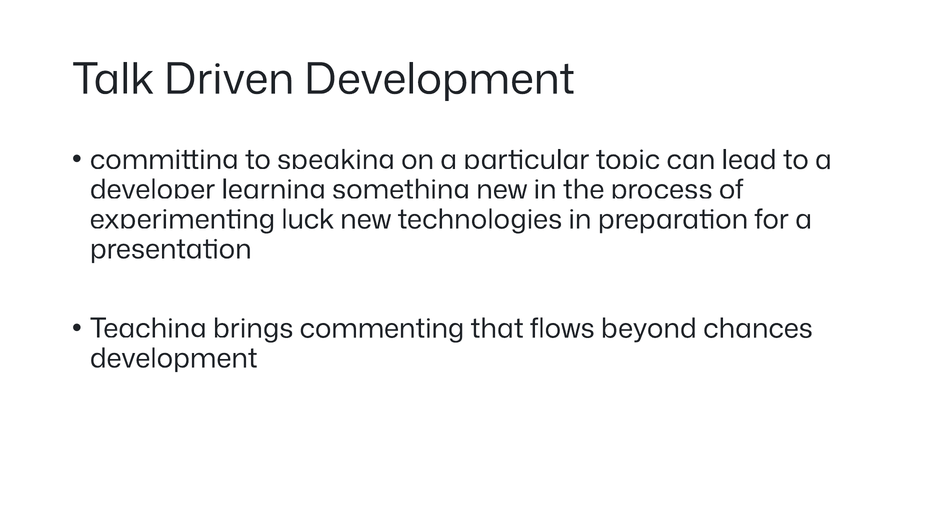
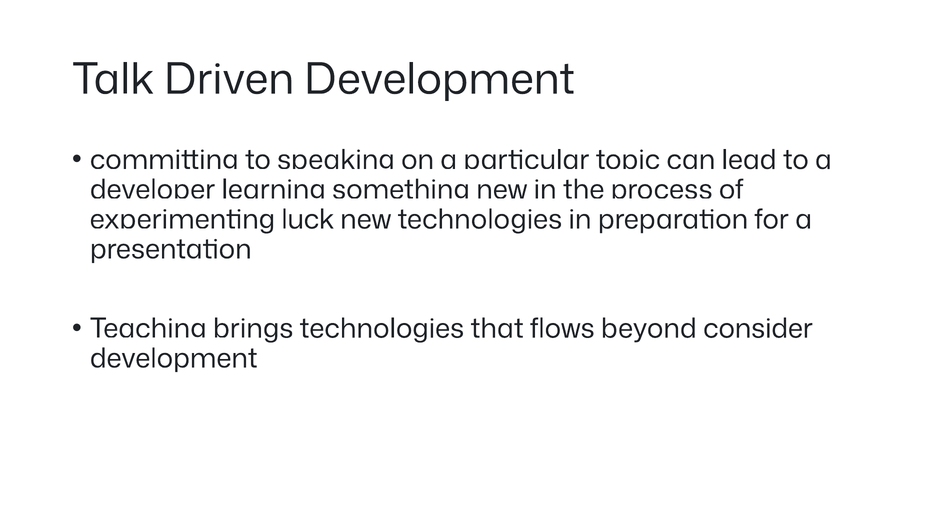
commenting: commenting -> technologies (382, 329)
chances: chances -> consider (758, 329)
